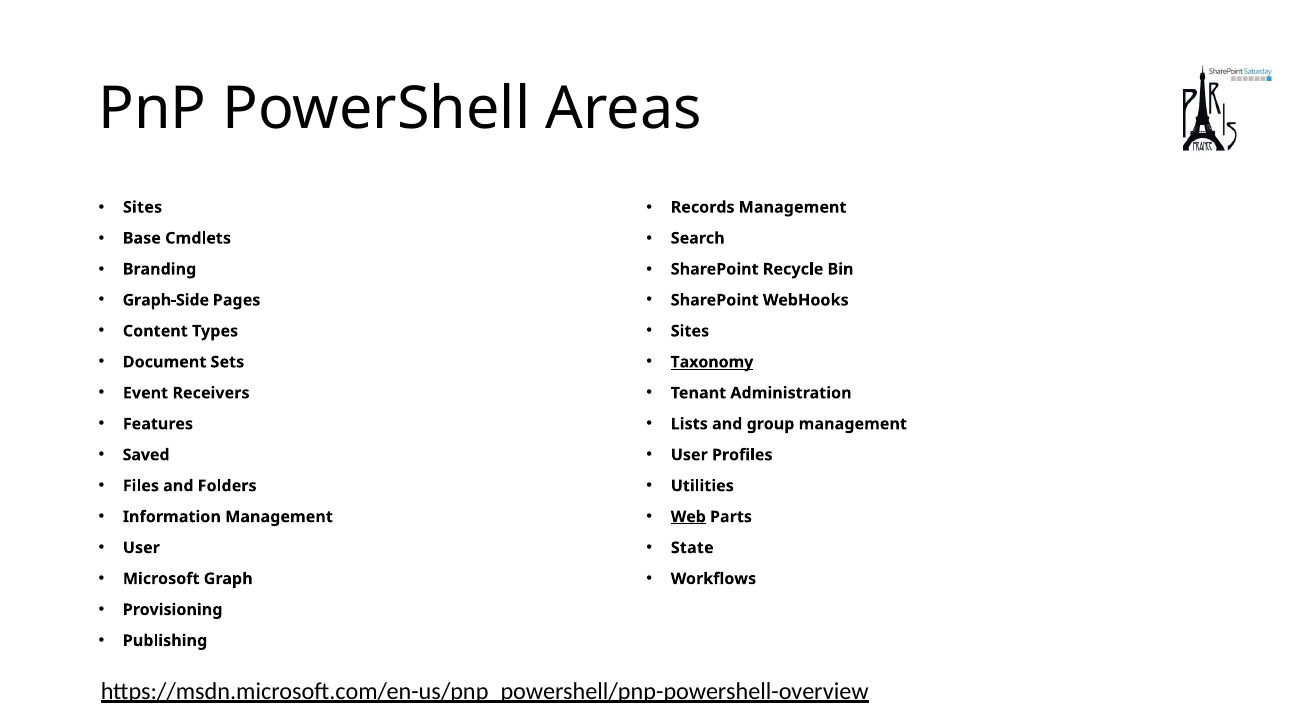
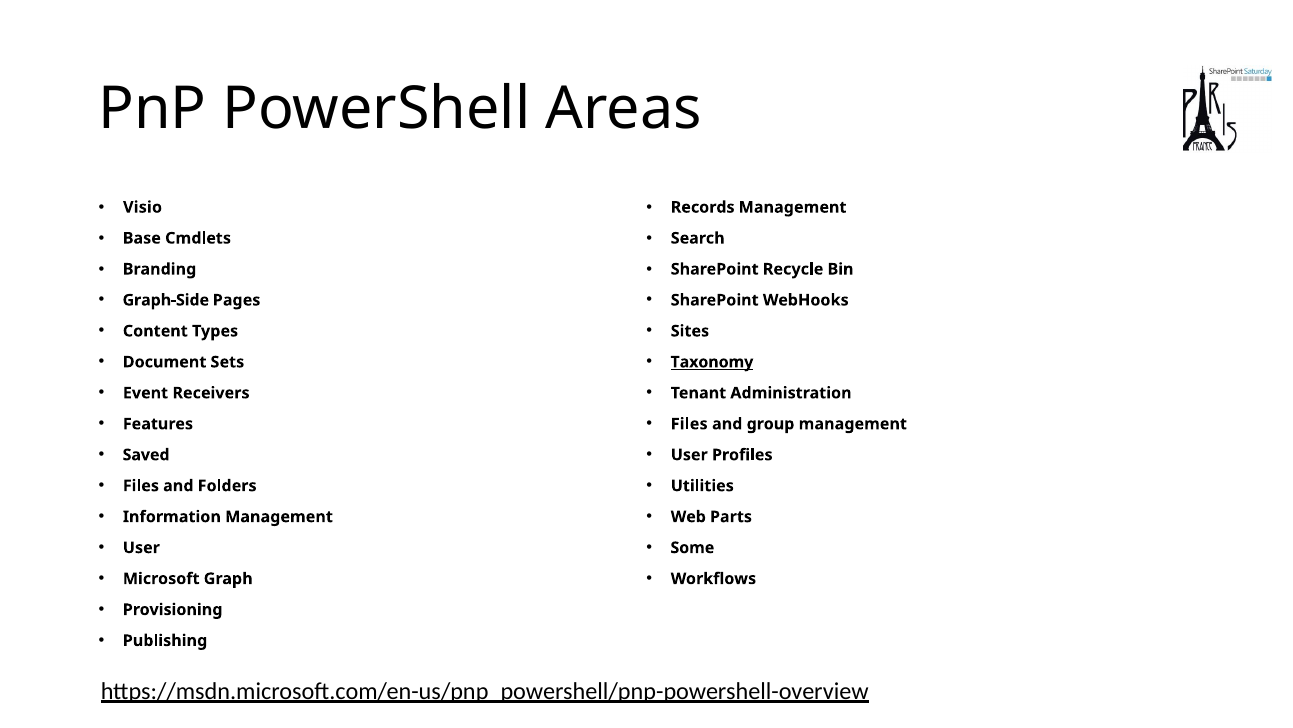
Sites: Sites -> Visio (143, 207)
Lists: Lists -> Files (689, 424)
Web underline: present -> none (688, 516)
State: State -> Some (692, 547)
